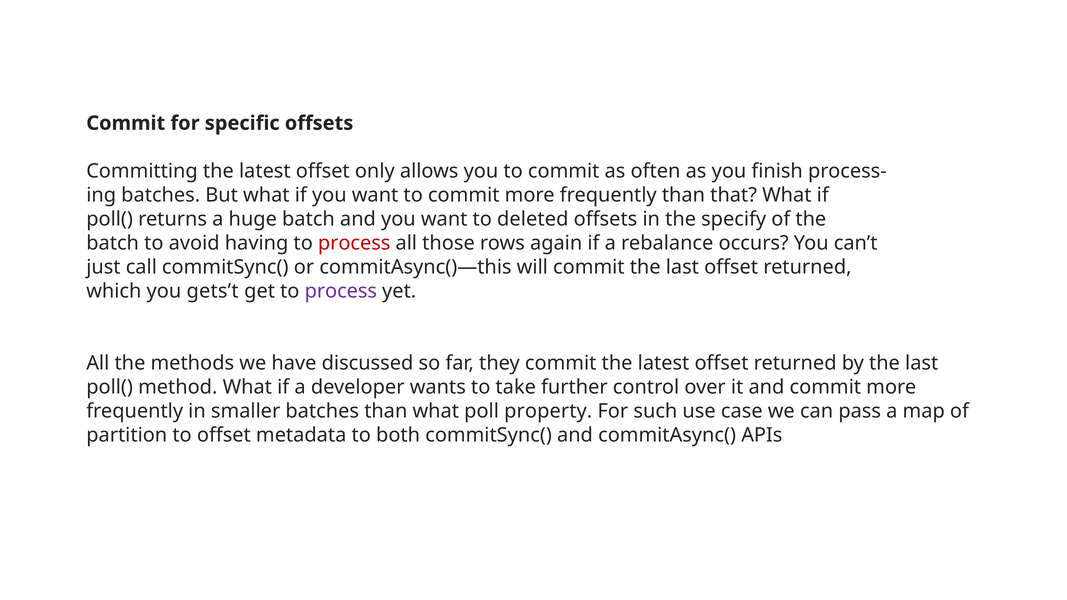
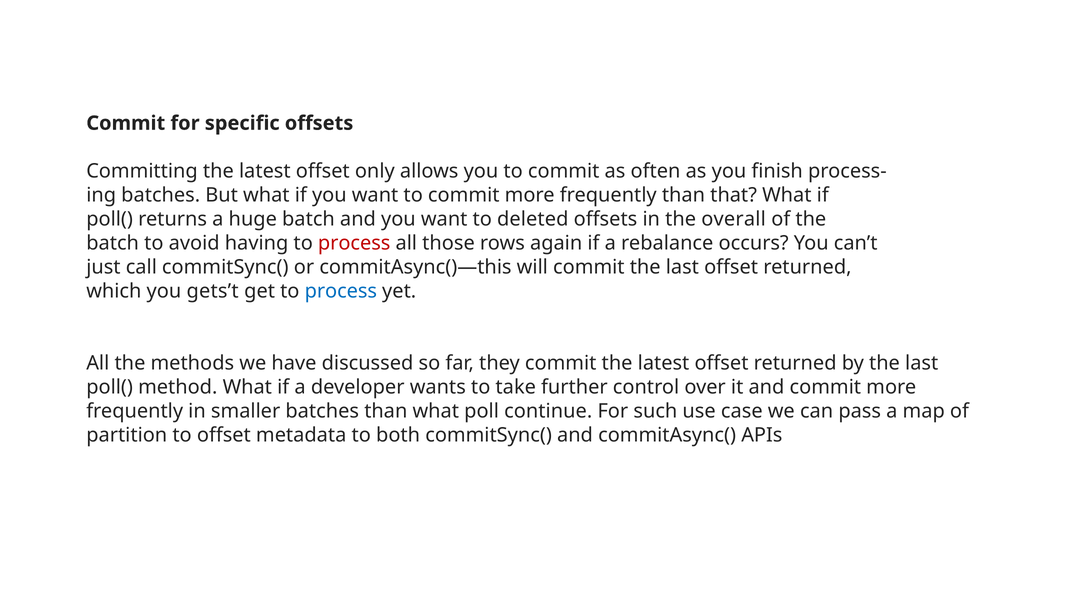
specify: specify -> overall (734, 219)
process colour: purple -> blue (341, 291)
property: property -> continue (548, 411)
